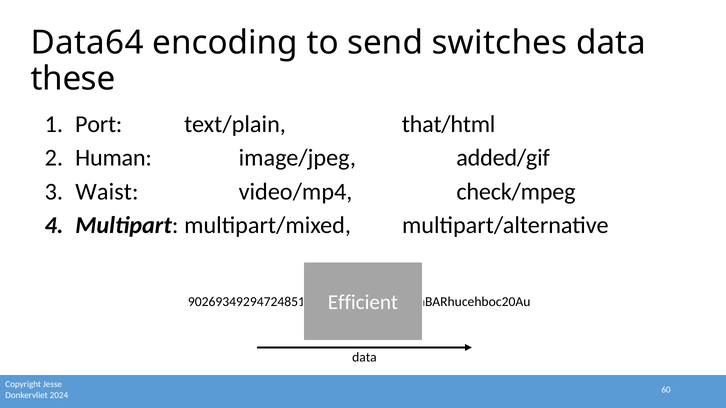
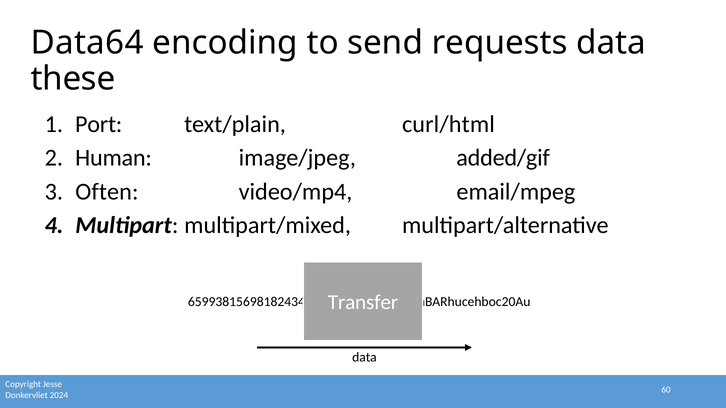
switches: switches -> requests (500, 43)
that/html: that/html -> curl/html (448, 124)
Waist: Waist -> Often (107, 192)
check/mpeg: check/mpeg -> email/mpeg (516, 192)
Efficient: Efficient -> Transfer (363, 303)
90269349294724851: 90269349294724851 -> 65993815698182434 (246, 302)
